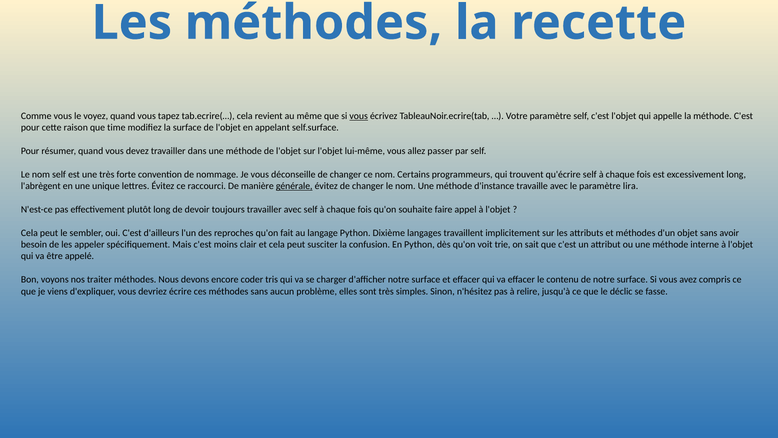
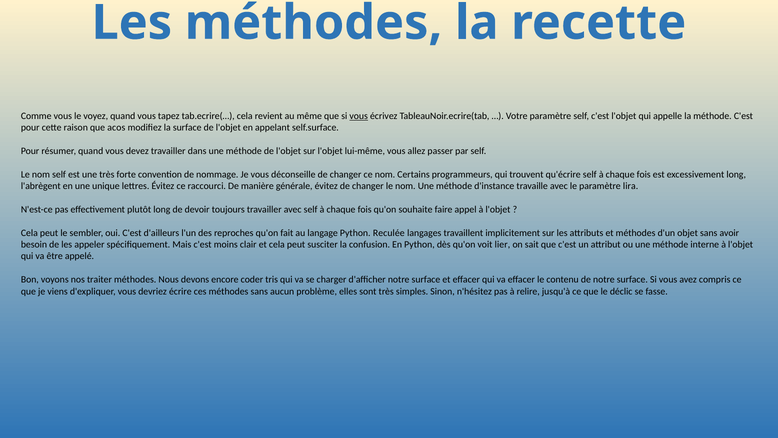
time: time -> acos (116, 128)
générale underline: present -> none (294, 186)
Dixième: Dixième -> Reculée (389, 233)
trie: trie -> lier (502, 244)
